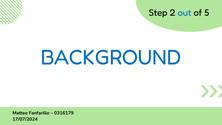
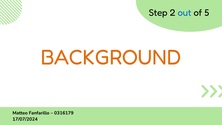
BACKGROUND colour: blue -> orange (111, 57)
